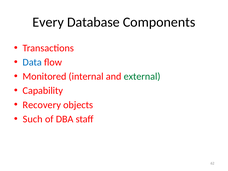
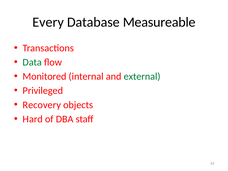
Components: Components -> Measureable (159, 22)
Data colour: blue -> green (32, 62)
Capability: Capability -> Privileged (43, 91)
Such: Such -> Hard (33, 119)
